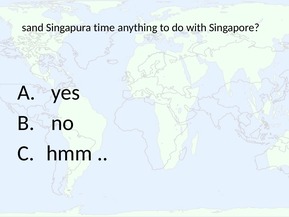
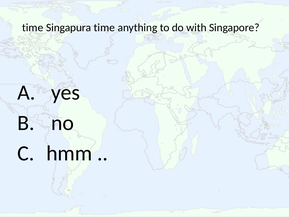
sand: sand -> time (33, 28)
